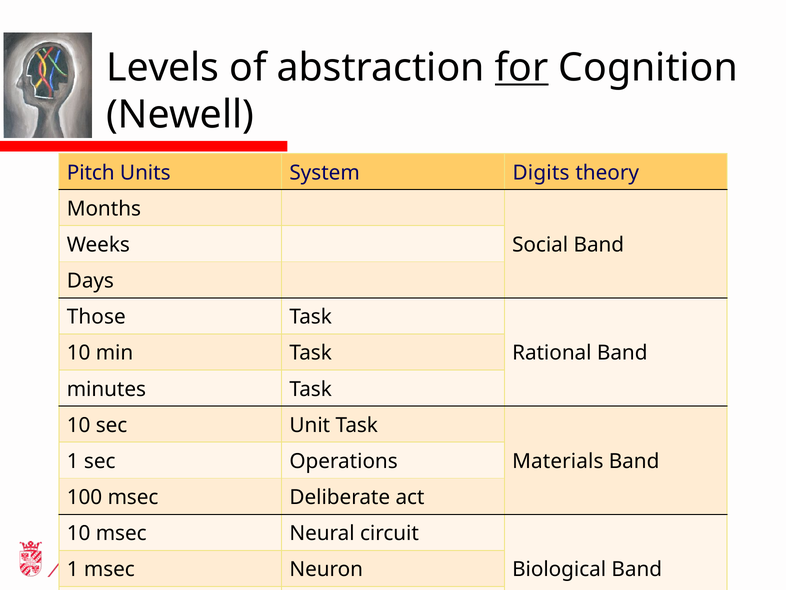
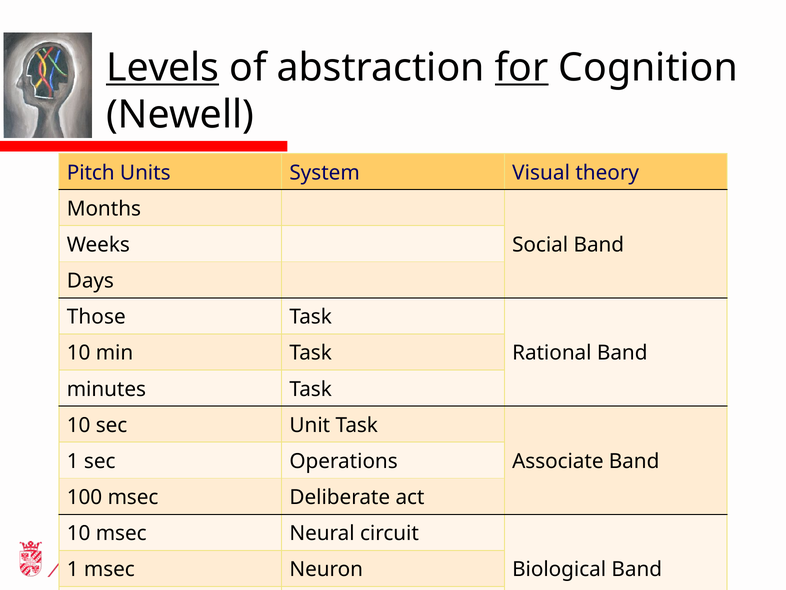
Levels underline: none -> present (163, 68)
Digits: Digits -> Visual (541, 173)
Materials: Materials -> Associate (558, 461)
